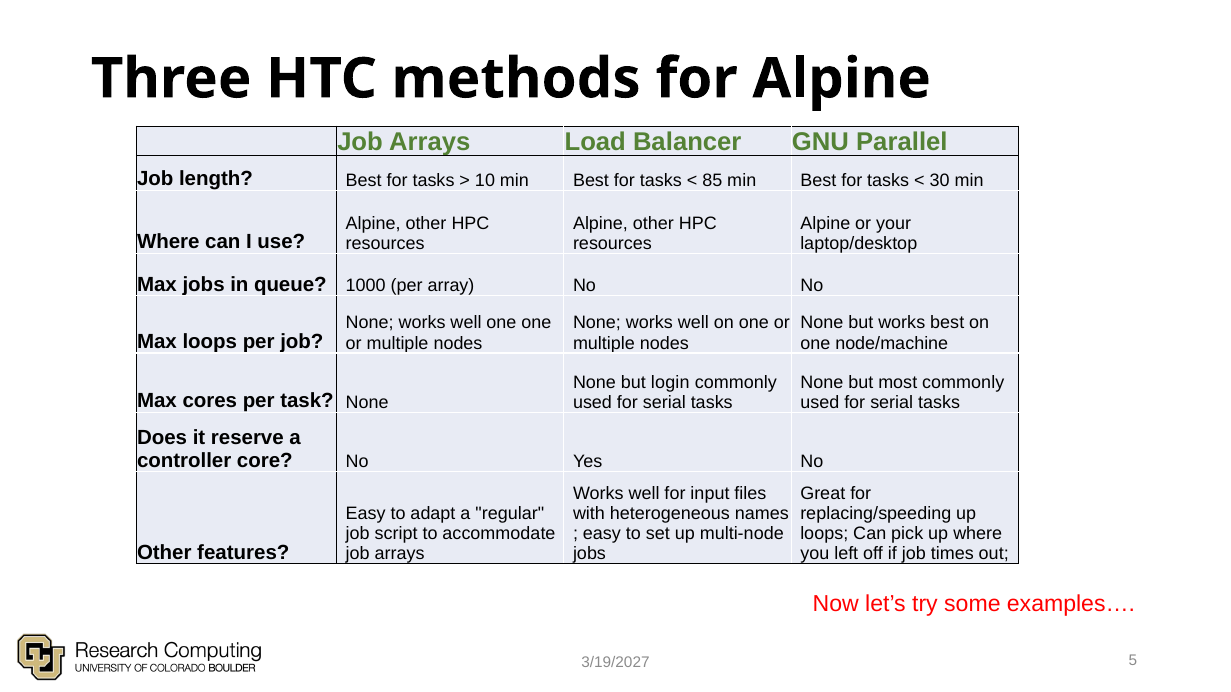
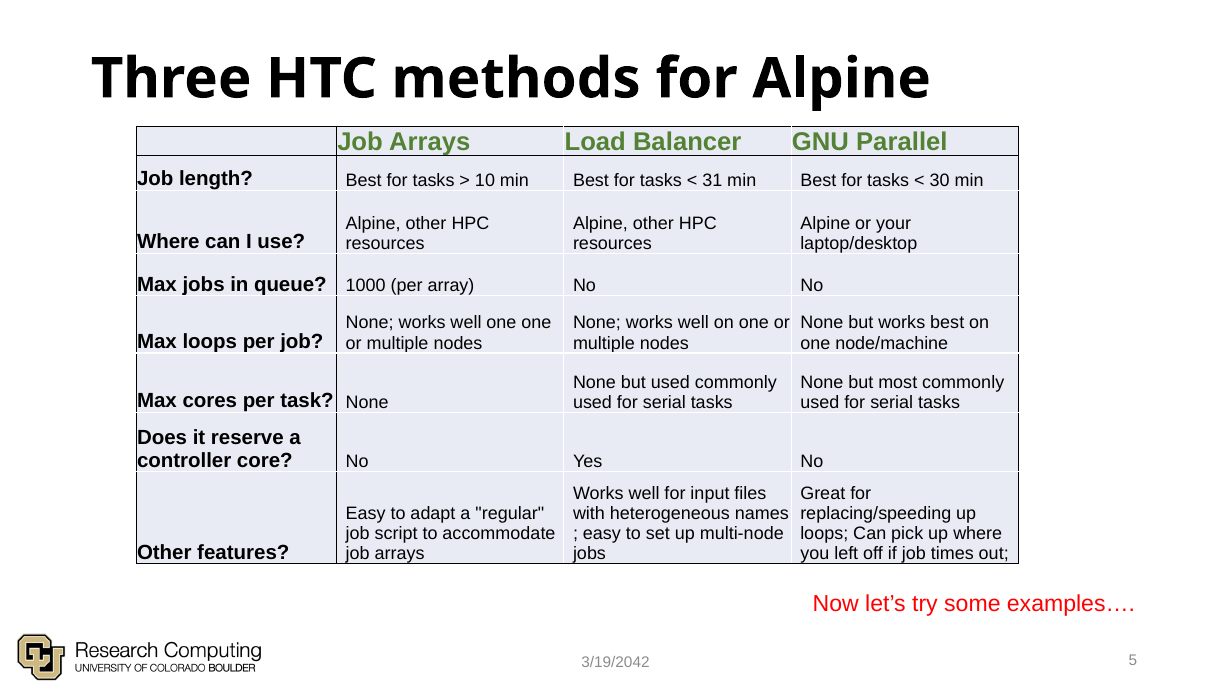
85: 85 -> 31 (712, 180)
but login: login -> used (670, 383)
3/19/2027: 3/19/2027 -> 3/19/2042 (615, 663)
